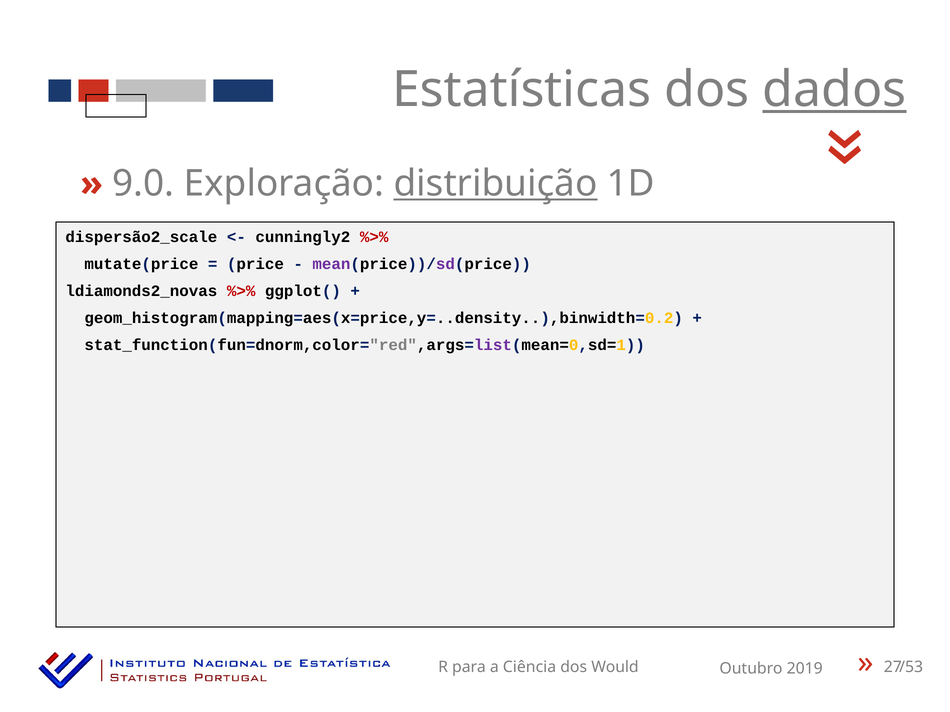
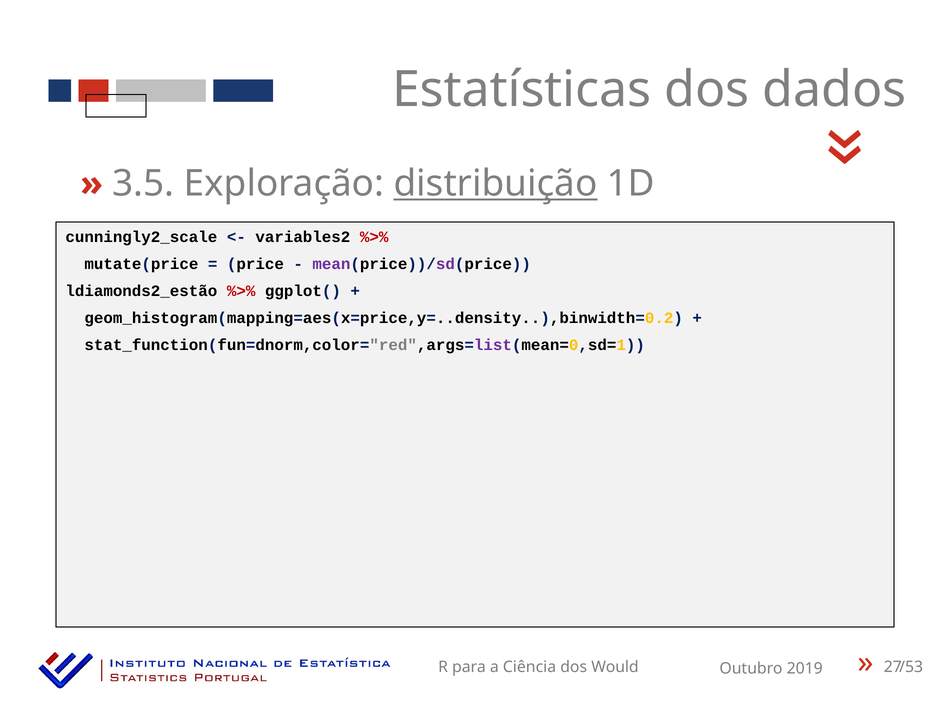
dados underline: present -> none (834, 90)
9.0: 9.0 -> 3.5 (143, 184)
dispersão2_scale: dispersão2_scale -> cunningly2_scale (141, 237)
cunningly2: cunningly2 -> variables2 (303, 237)
ldiamonds2_novas: ldiamonds2_novas -> ldiamonds2_estão (141, 291)
